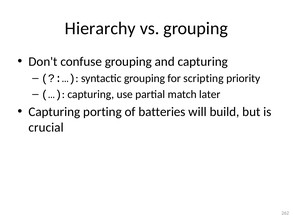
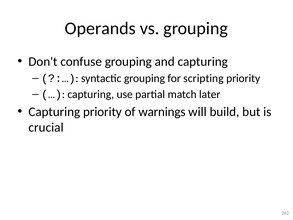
Hierarchy: Hierarchy -> Operands (100, 28)
Capturing porting: porting -> priority (102, 112)
batteries: batteries -> warnings (162, 112)
